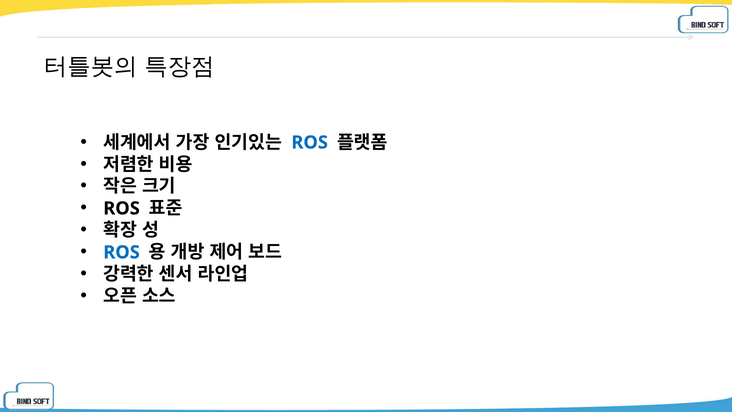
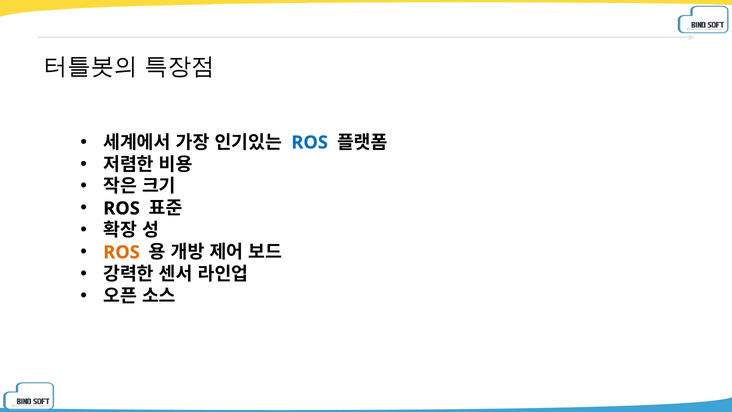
ROS colour: blue -> orange (122, 252)
